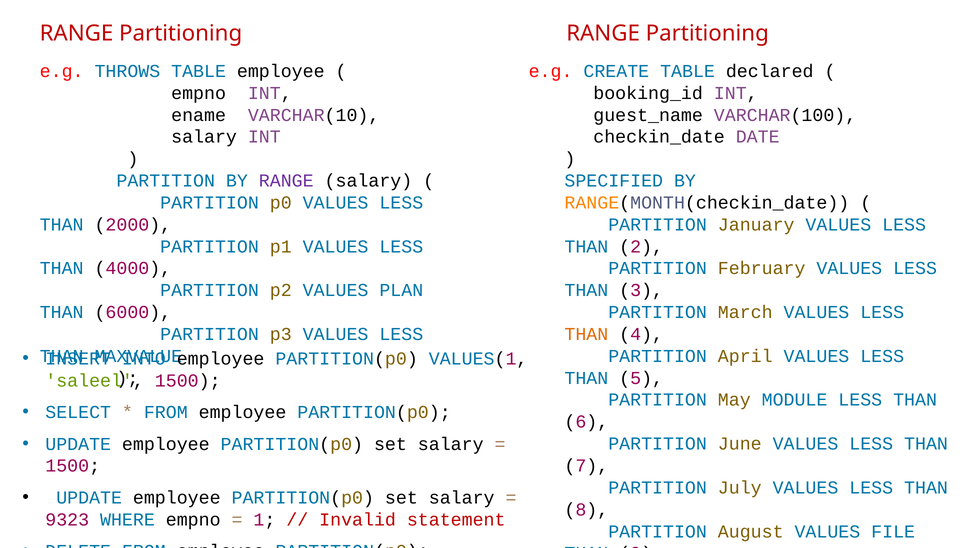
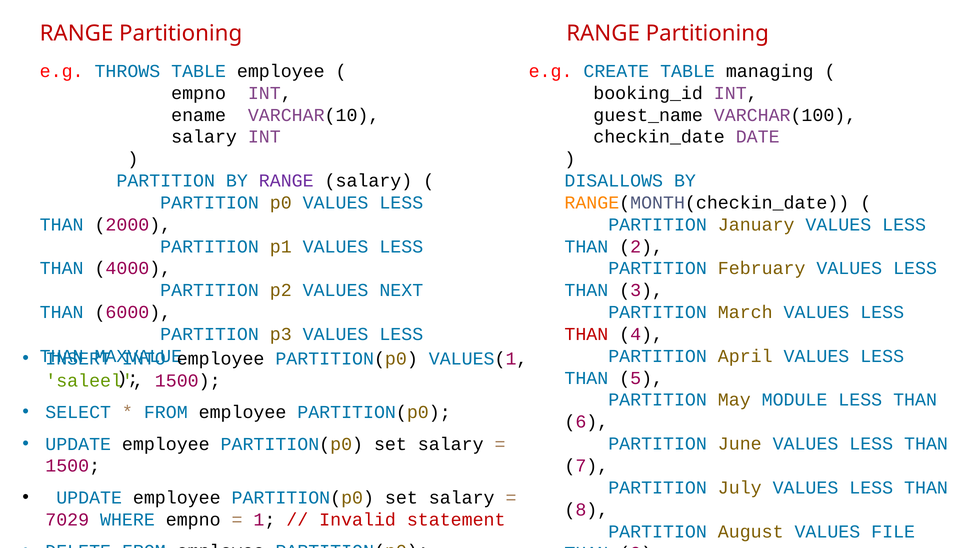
declared: declared -> managing (770, 71)
SPECIFIED: SPECIFIED -> DISALLOWS (614, 181)
PLAN: PLAN -> NEXT (401, 290)
THAN colour: orange -> red (586, 334)
9323: 9323 -> 7029 (67, 519)
